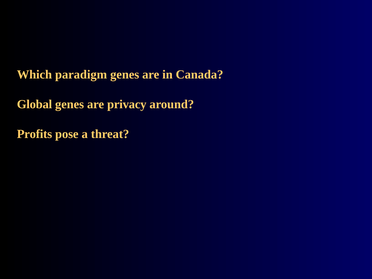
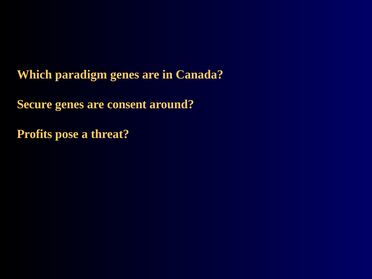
Global: Global -> Secure (34, 104)
privacy: privacy -> consent (127, 104)
